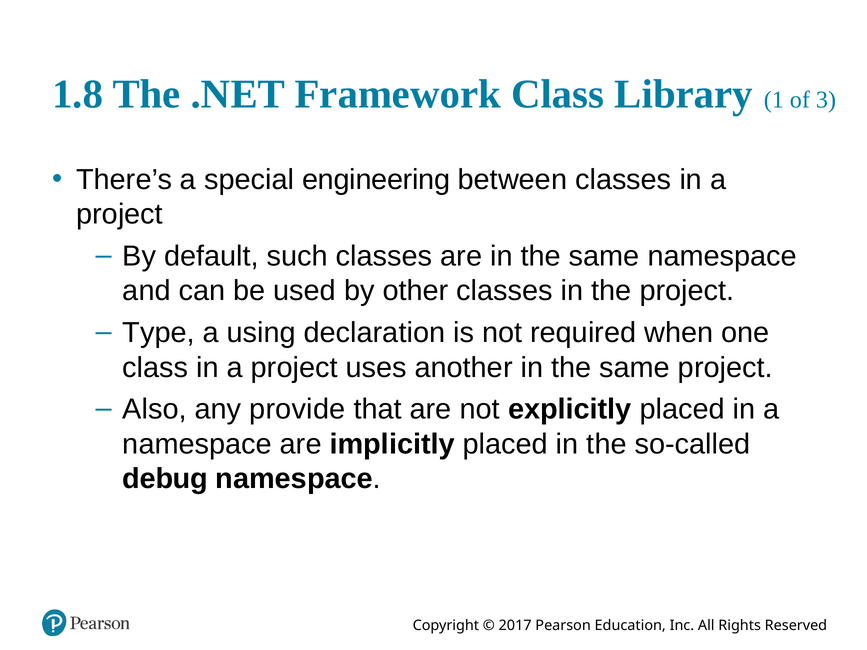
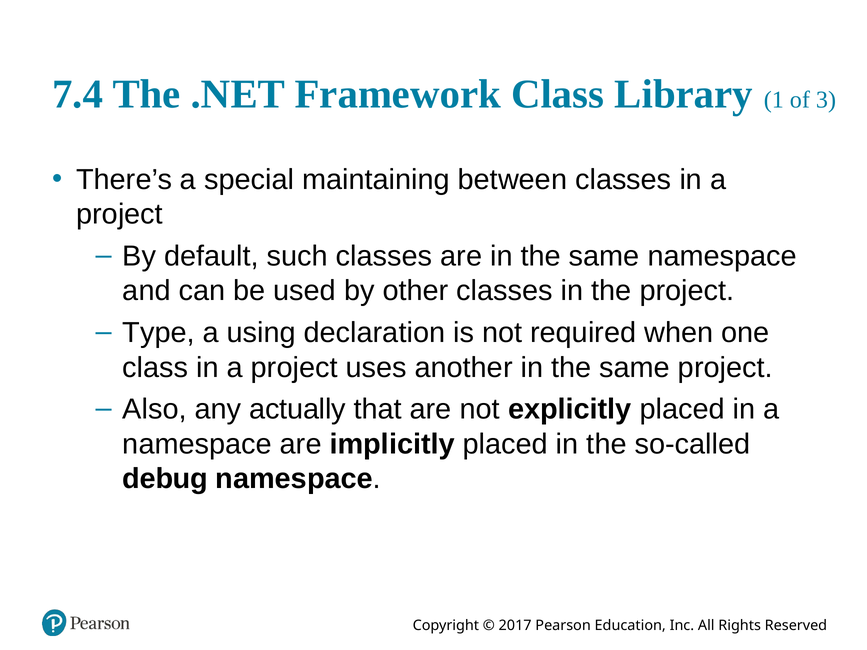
1.8: 1.8 -> 7.4 (78, 94)
engineering: engineering -> maintaining (376, 180)
provide: provide -> actually (298, 410)
